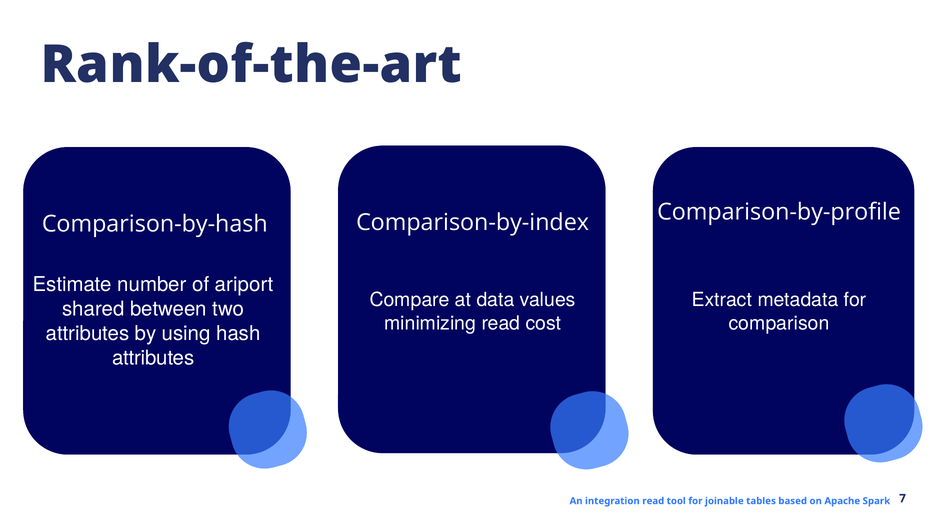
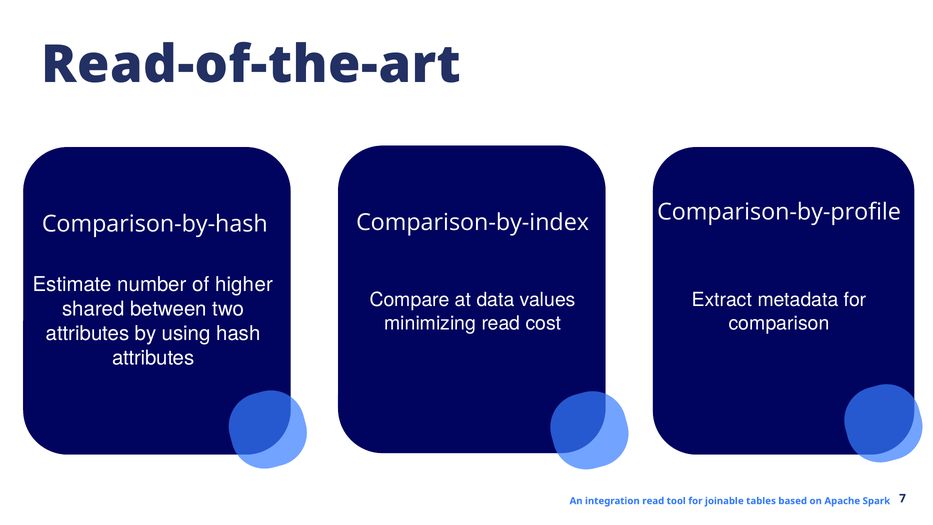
Rank-of-the-art: Rank-of-the-art -> Read-of-the-art (251, 65)
ariport: ariport -> higher (244, 285)
